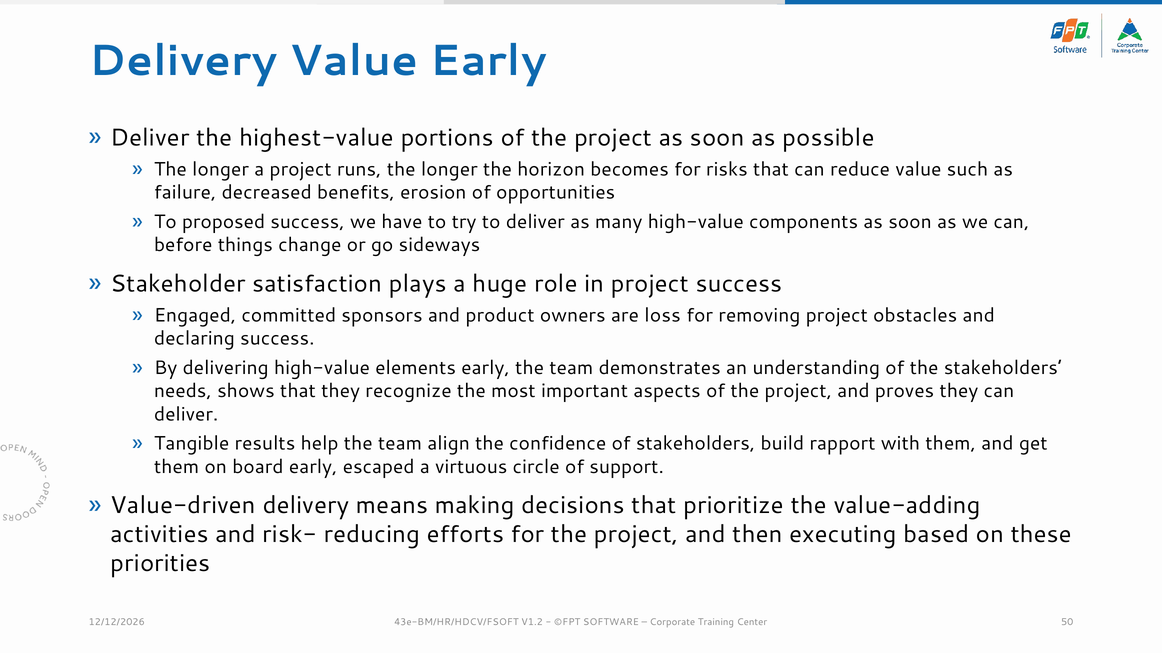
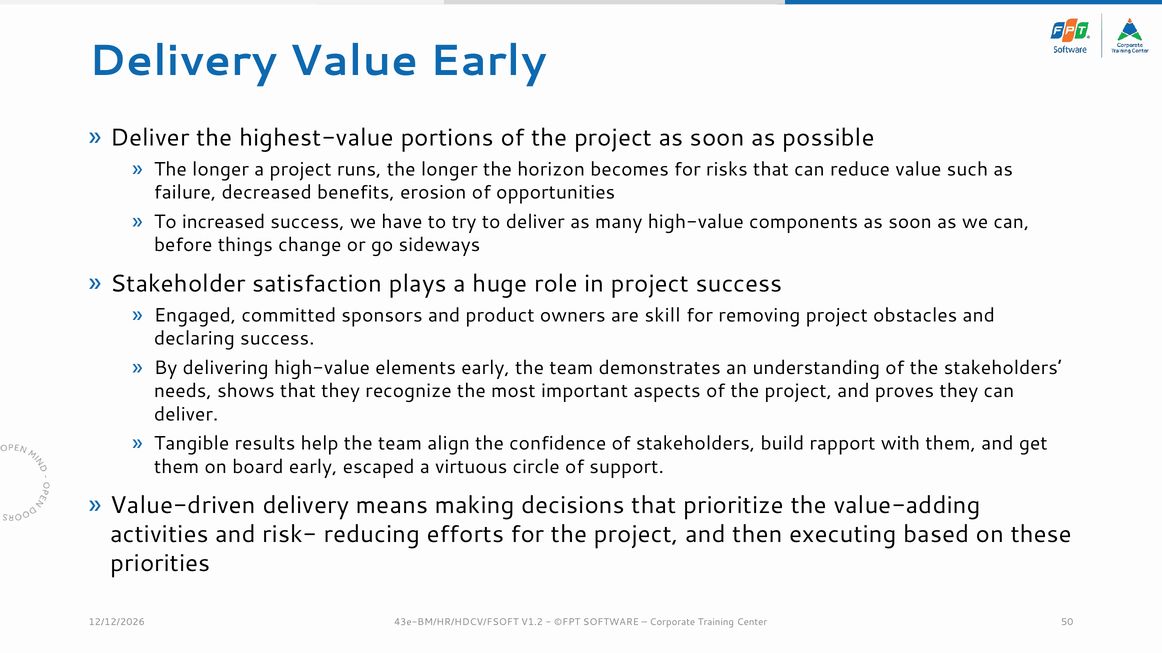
proposed: proposed -> increased (224, 222)
loss: loss -> skill (663, 316)
